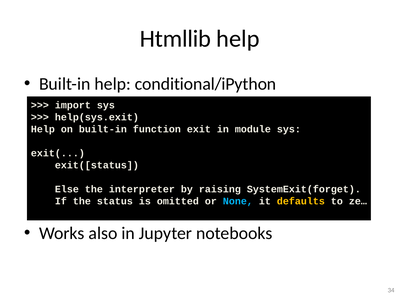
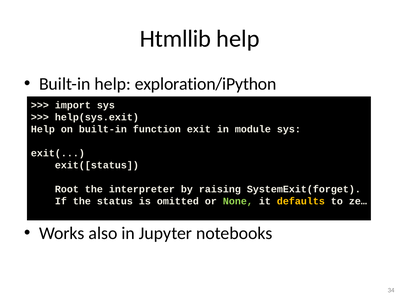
conditional/iPython: conditional/iPython -> exploration/iPython (206, 84)
Else: Else -> Root (67, 189)
None colour: light blue -> light green (238, 201)
